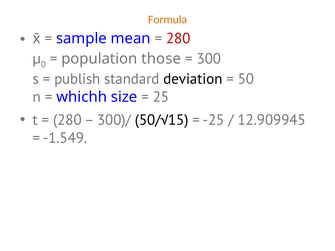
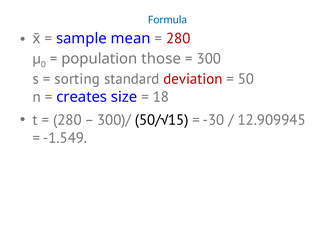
Formula colour: orange -> blue (168, 20)
publish: publish -> sorting (77, 79)
deviation colour: black -> red (193, 79)
whichh: whichh -> creates (82, 97)
25: 25 -> 18 (161, 97)
-25: -25 -> -30 (214, 120)
